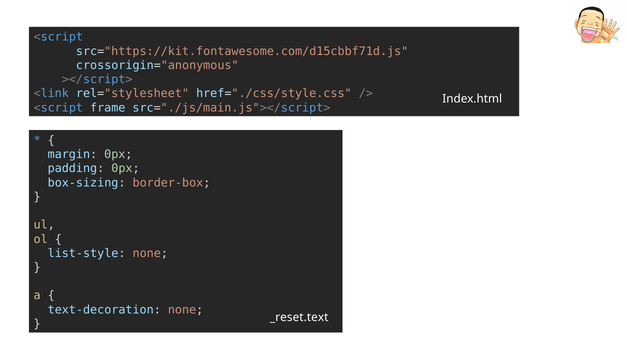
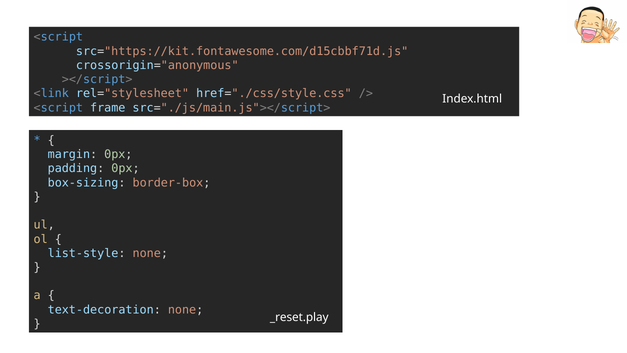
_reset.text: _reset.text -> _reset.play (299, 317)
